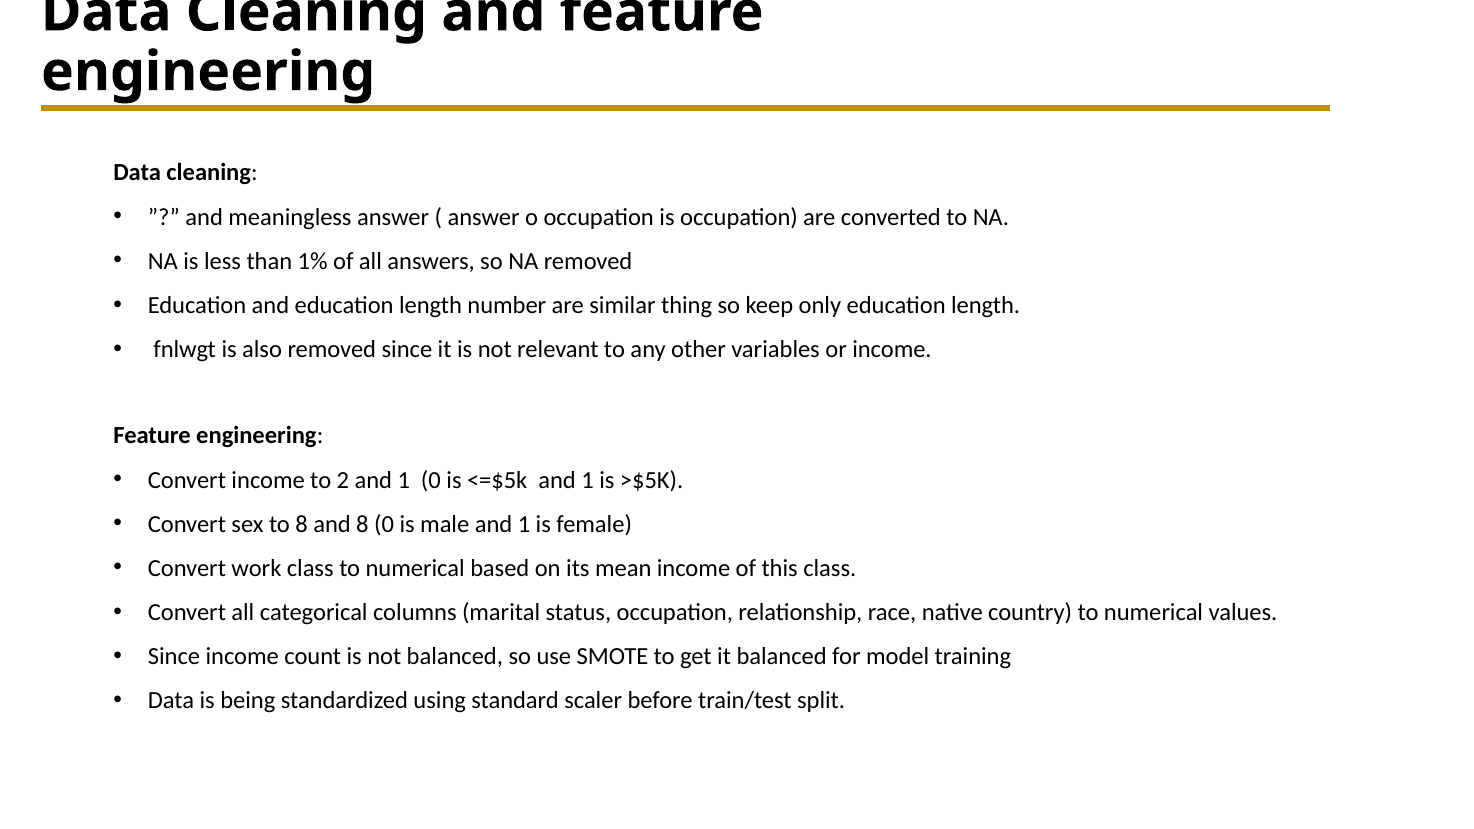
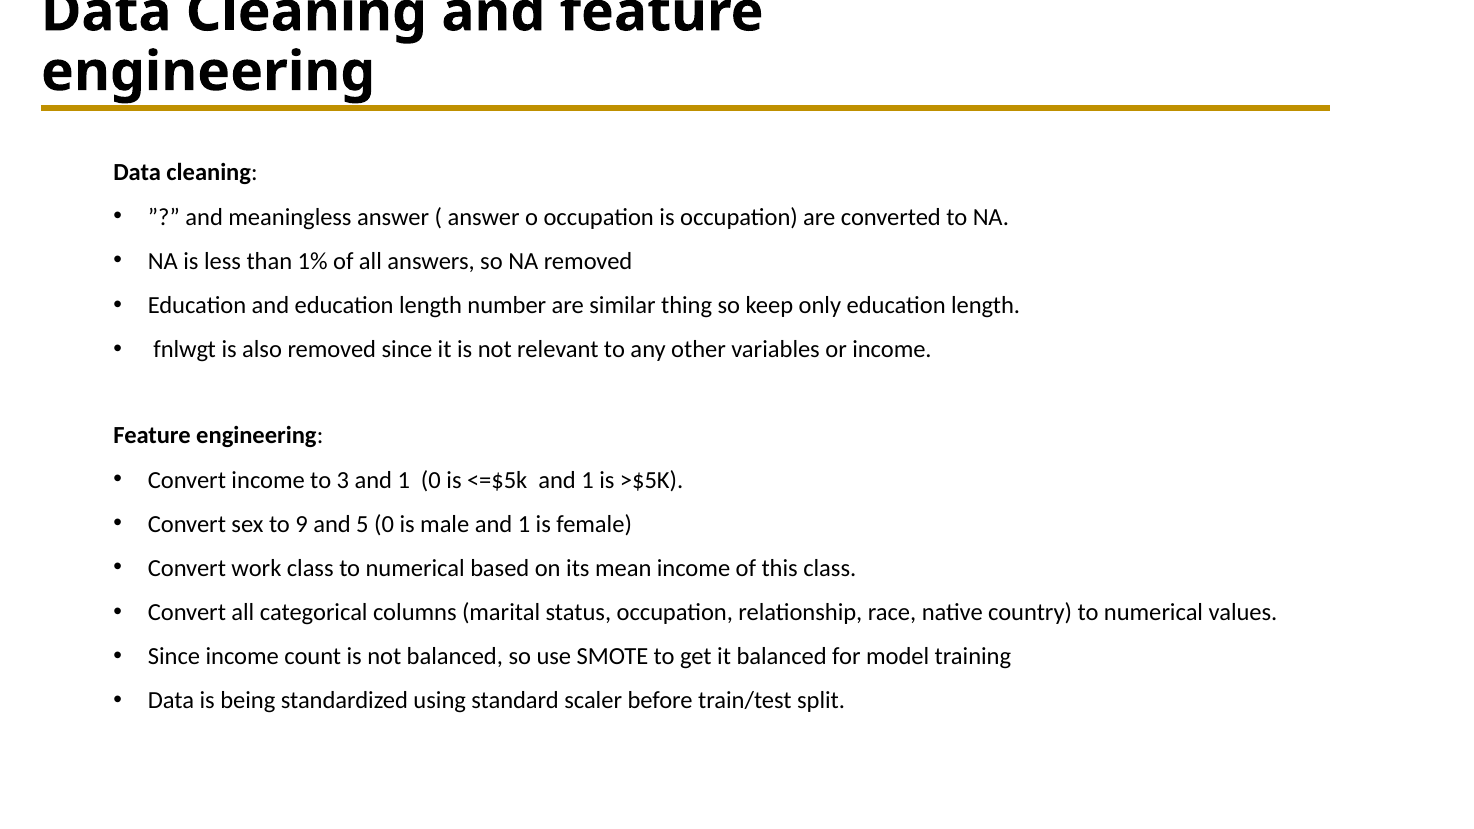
2: 2 -> 3 (343, 480)
to 8: 8 -> 9 (302, 524)
and 8: 8 -> 5 (362, 524)
